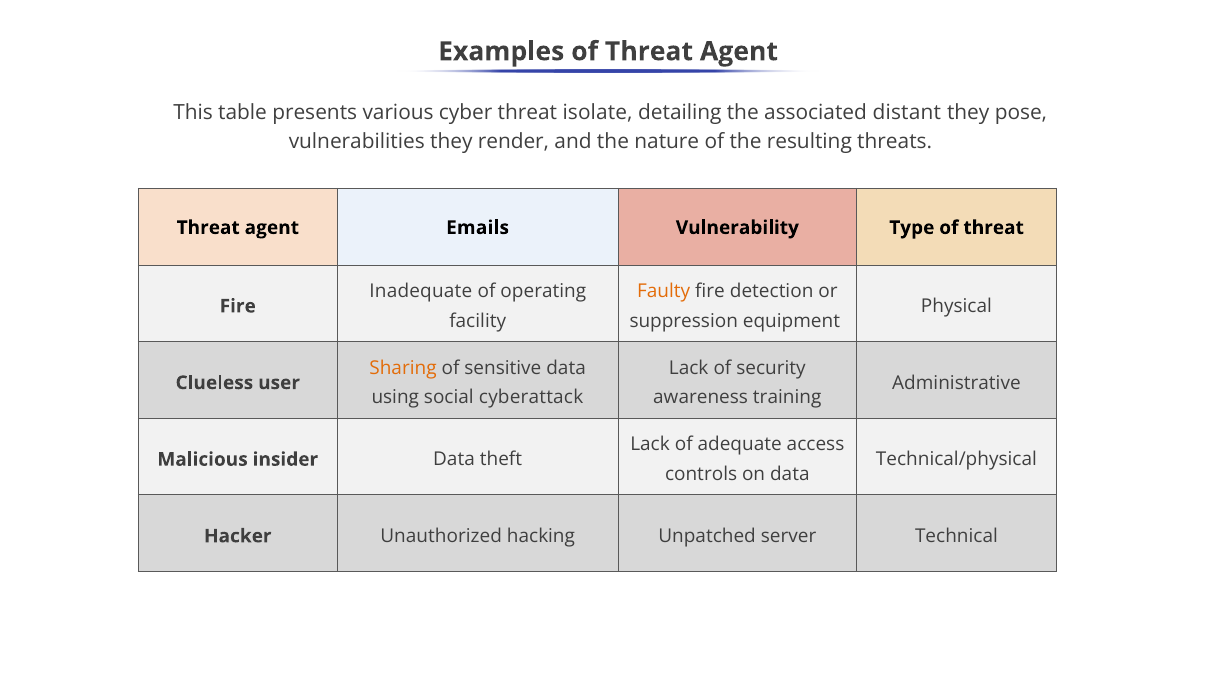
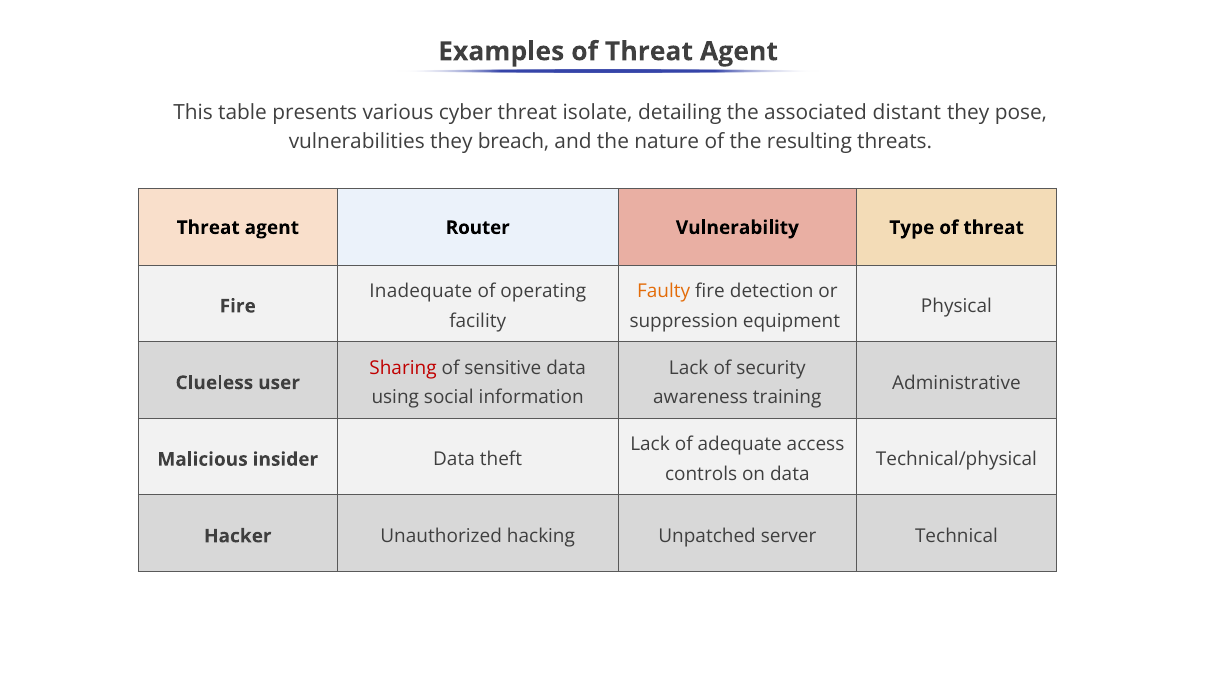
render: render -> breach (514, 141)
Emails: Emails -> Router (478, 228)
Sharing colour: orange -> red (403, 368)
cyberattack: cyberattack -> information (531, 398)
